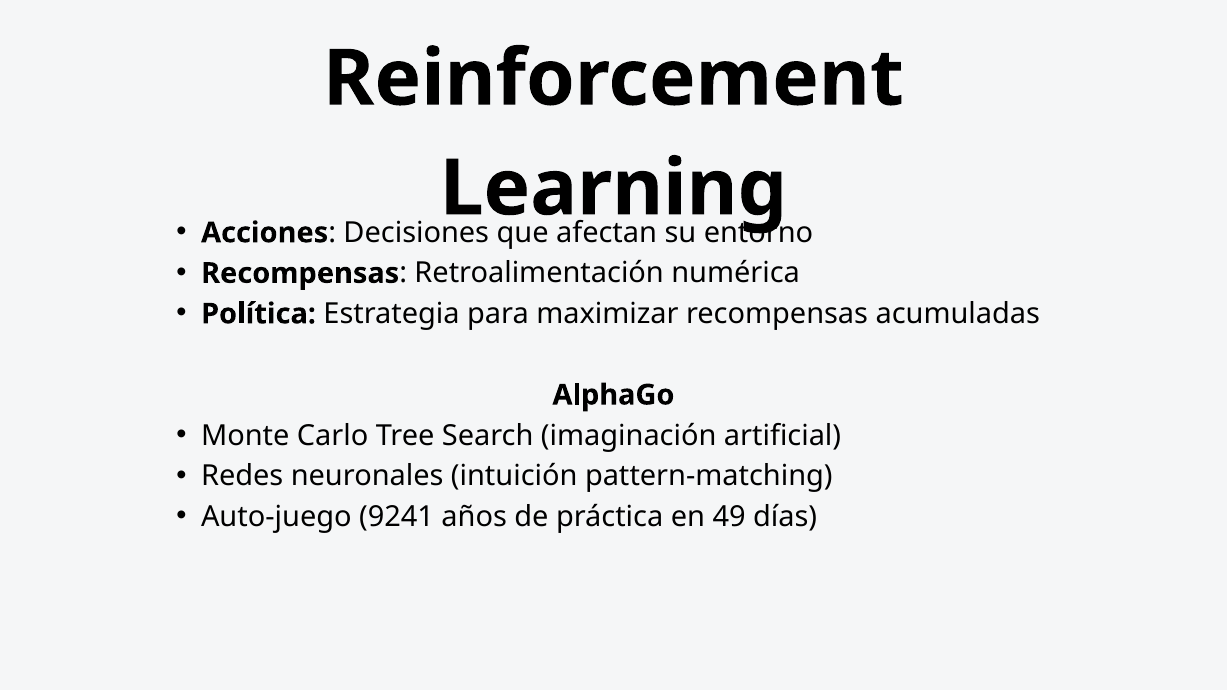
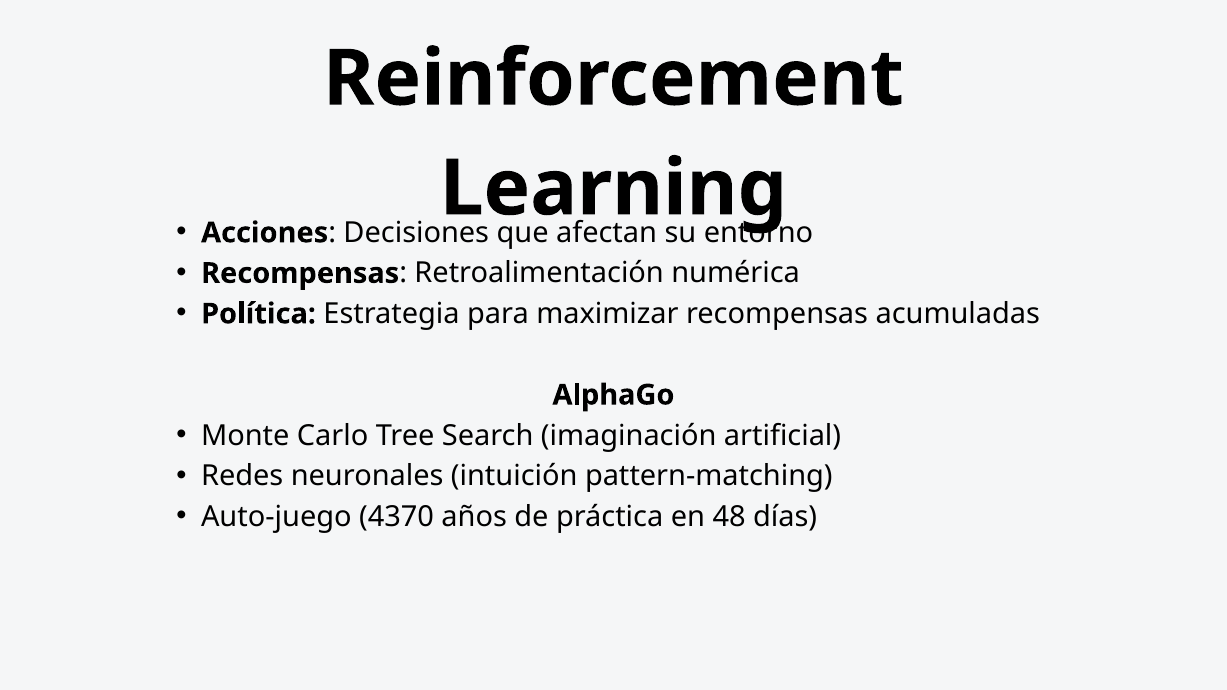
9241: 9241 -> 4370 (397, 517)
49: 49 -> 48 (729, 517)
